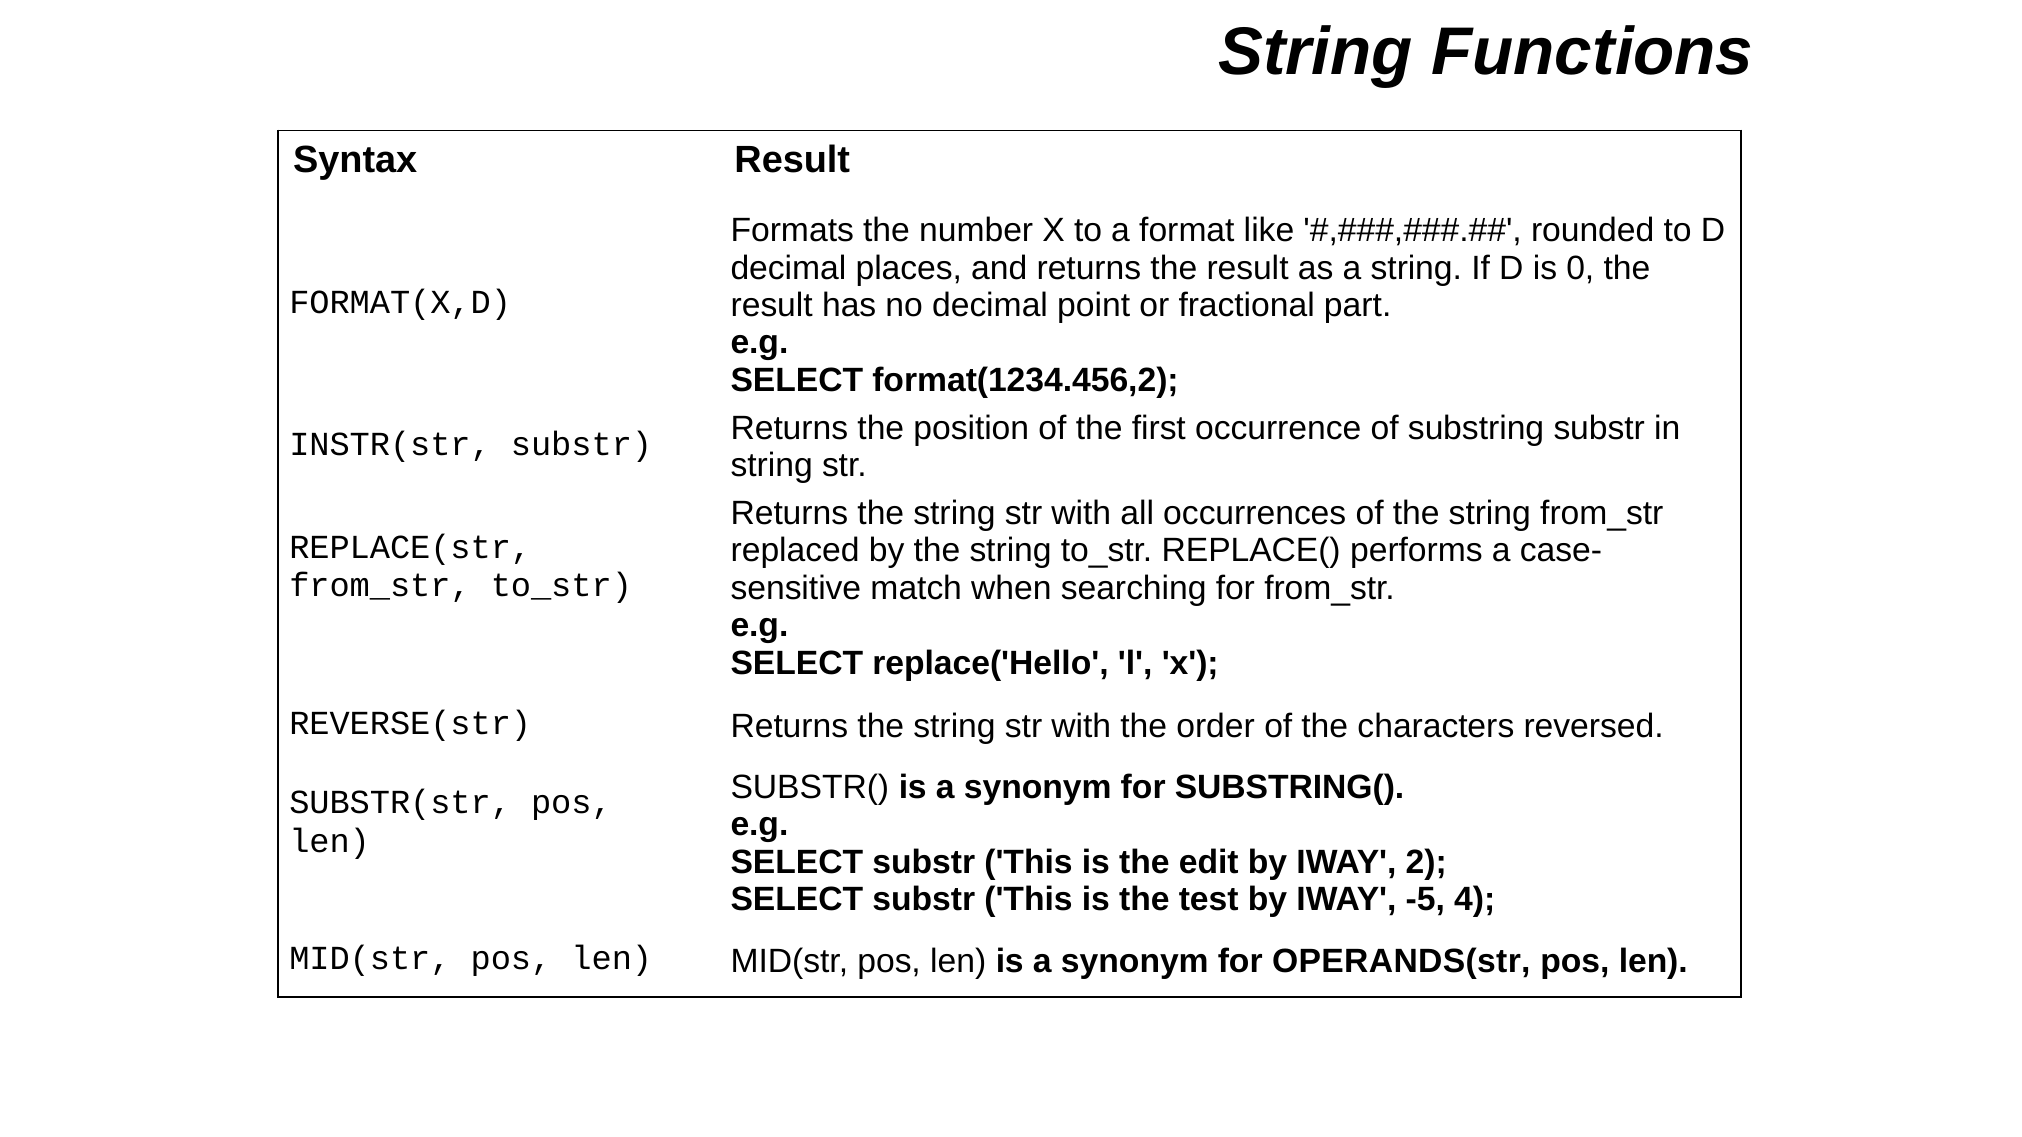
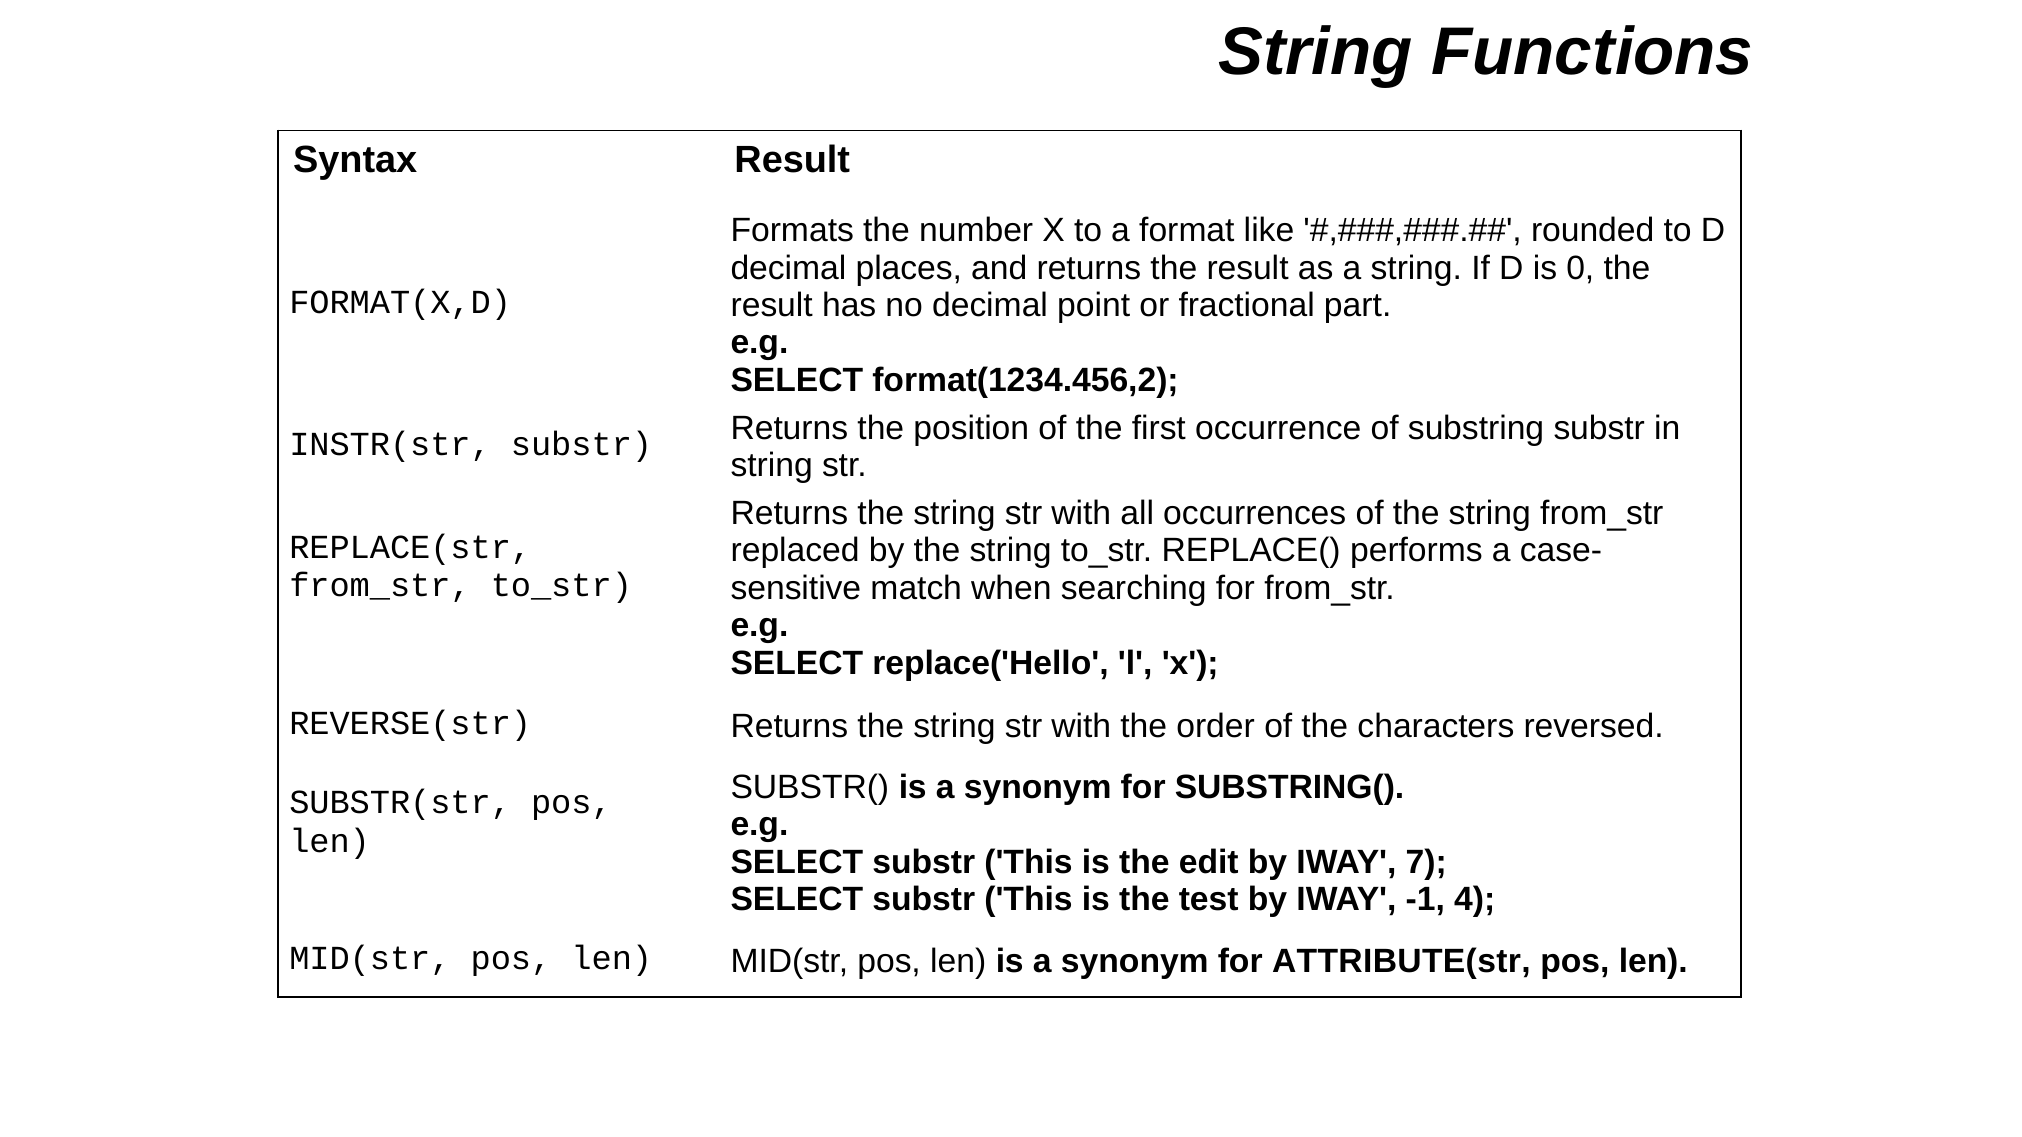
2: 2 -> 7 (1426, 863)
-5: -5 -> -1 (1425, 900)
OPERANDS(str: OPERANDS(str -> ATTRIBUTE(str (1401, 961)
